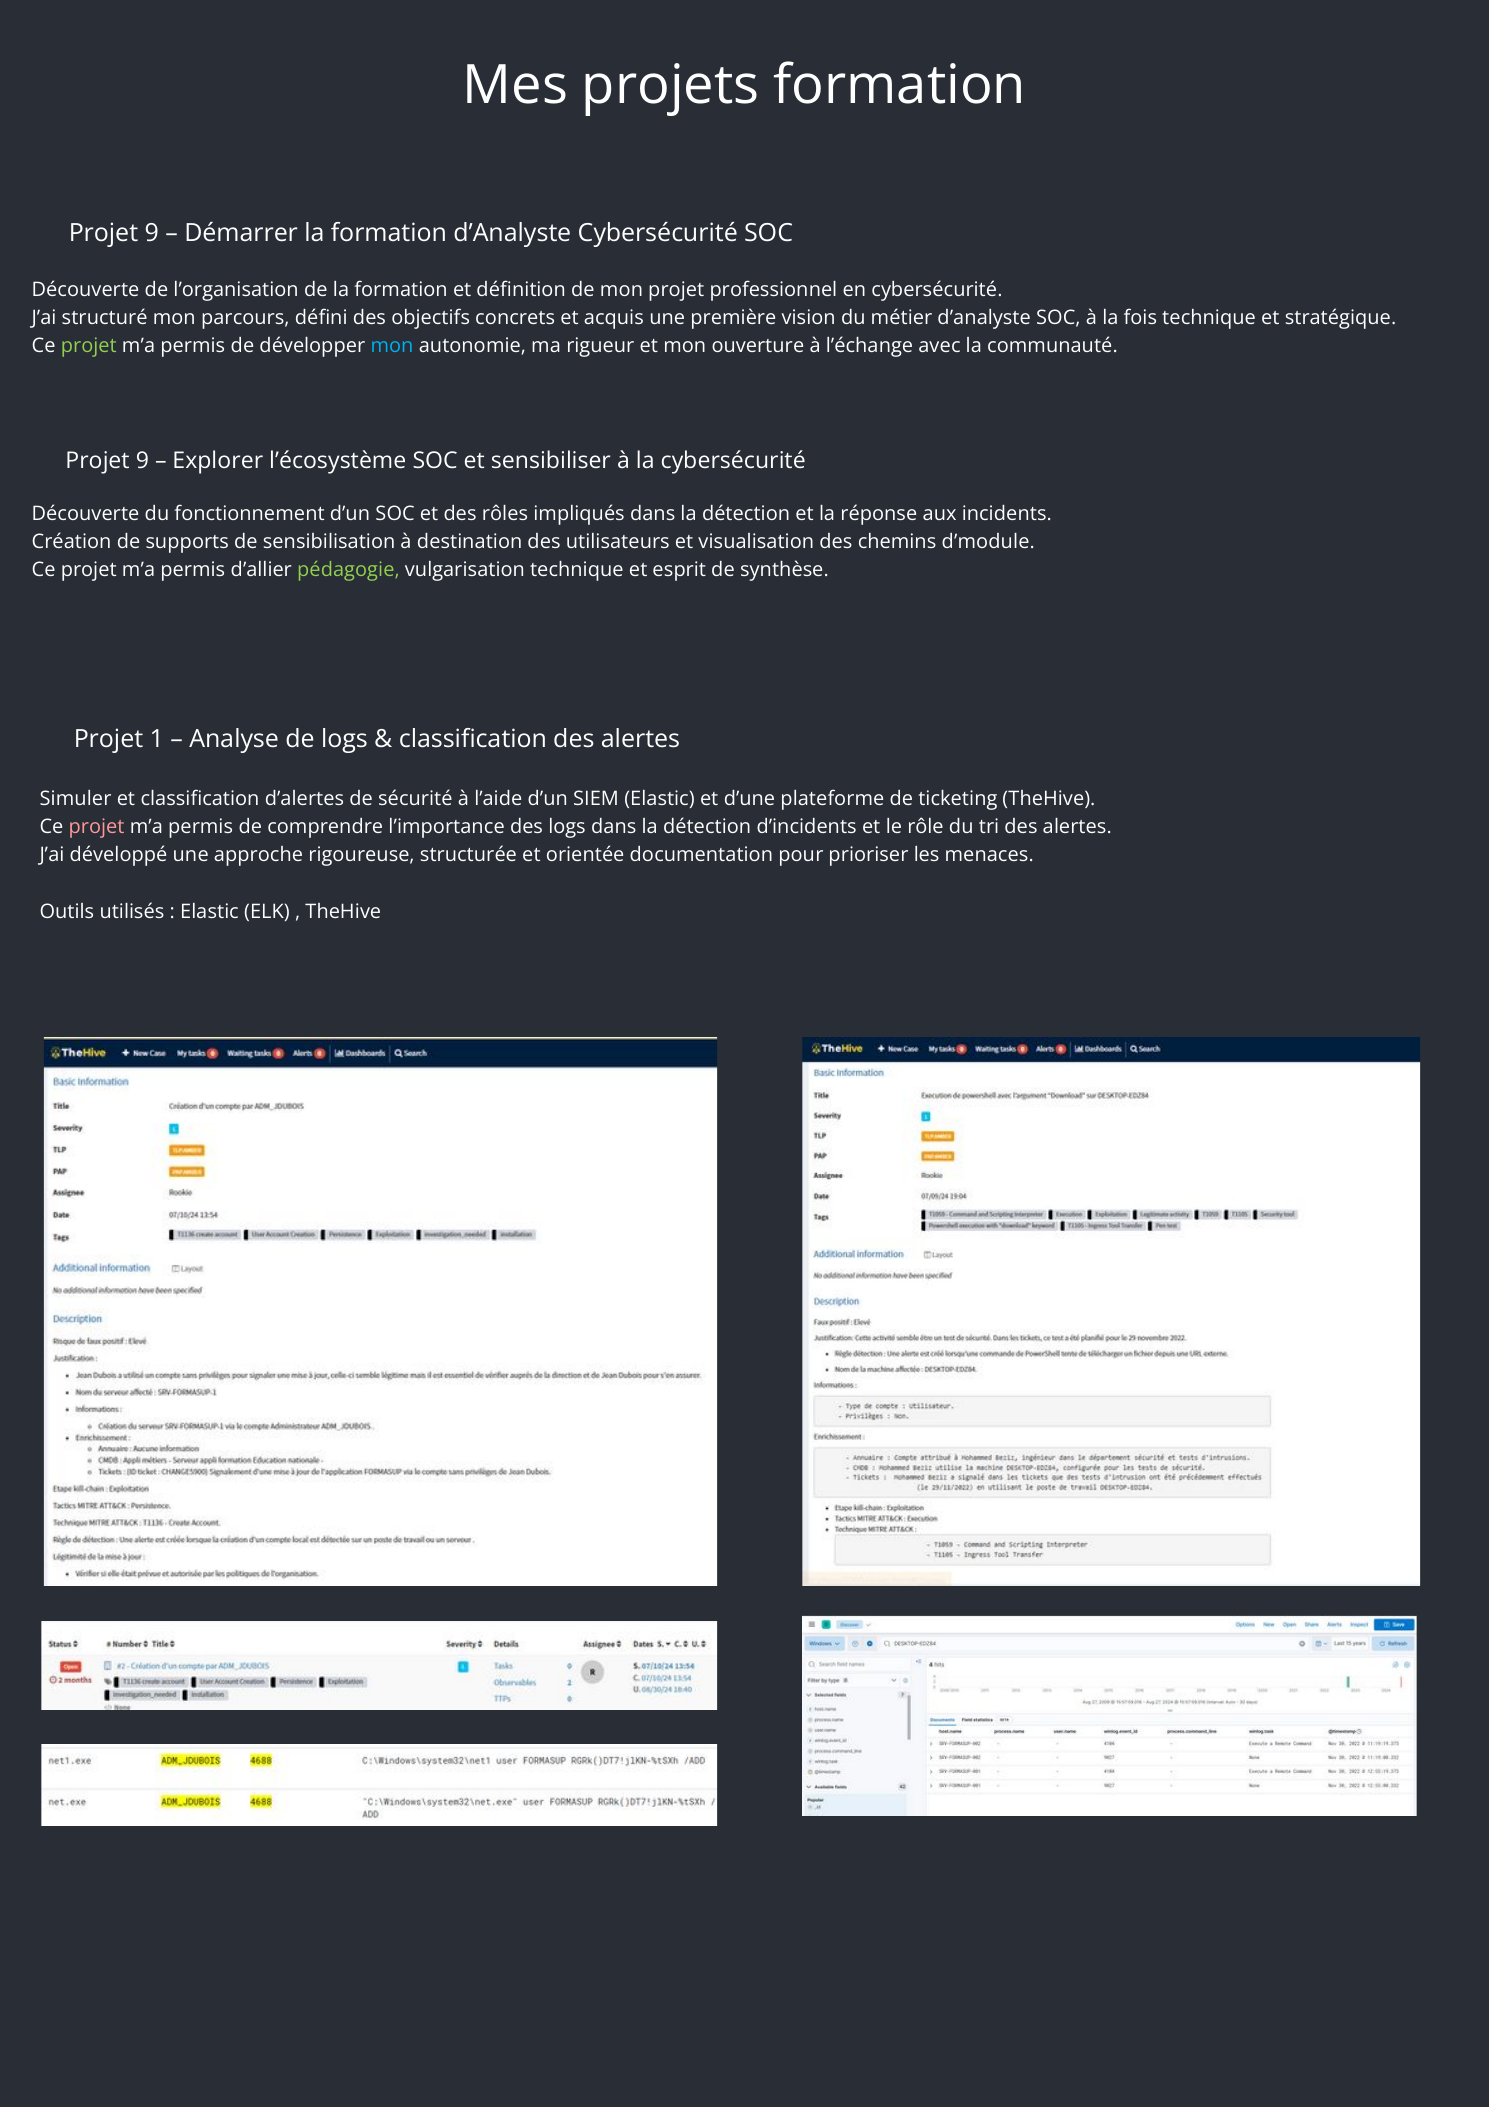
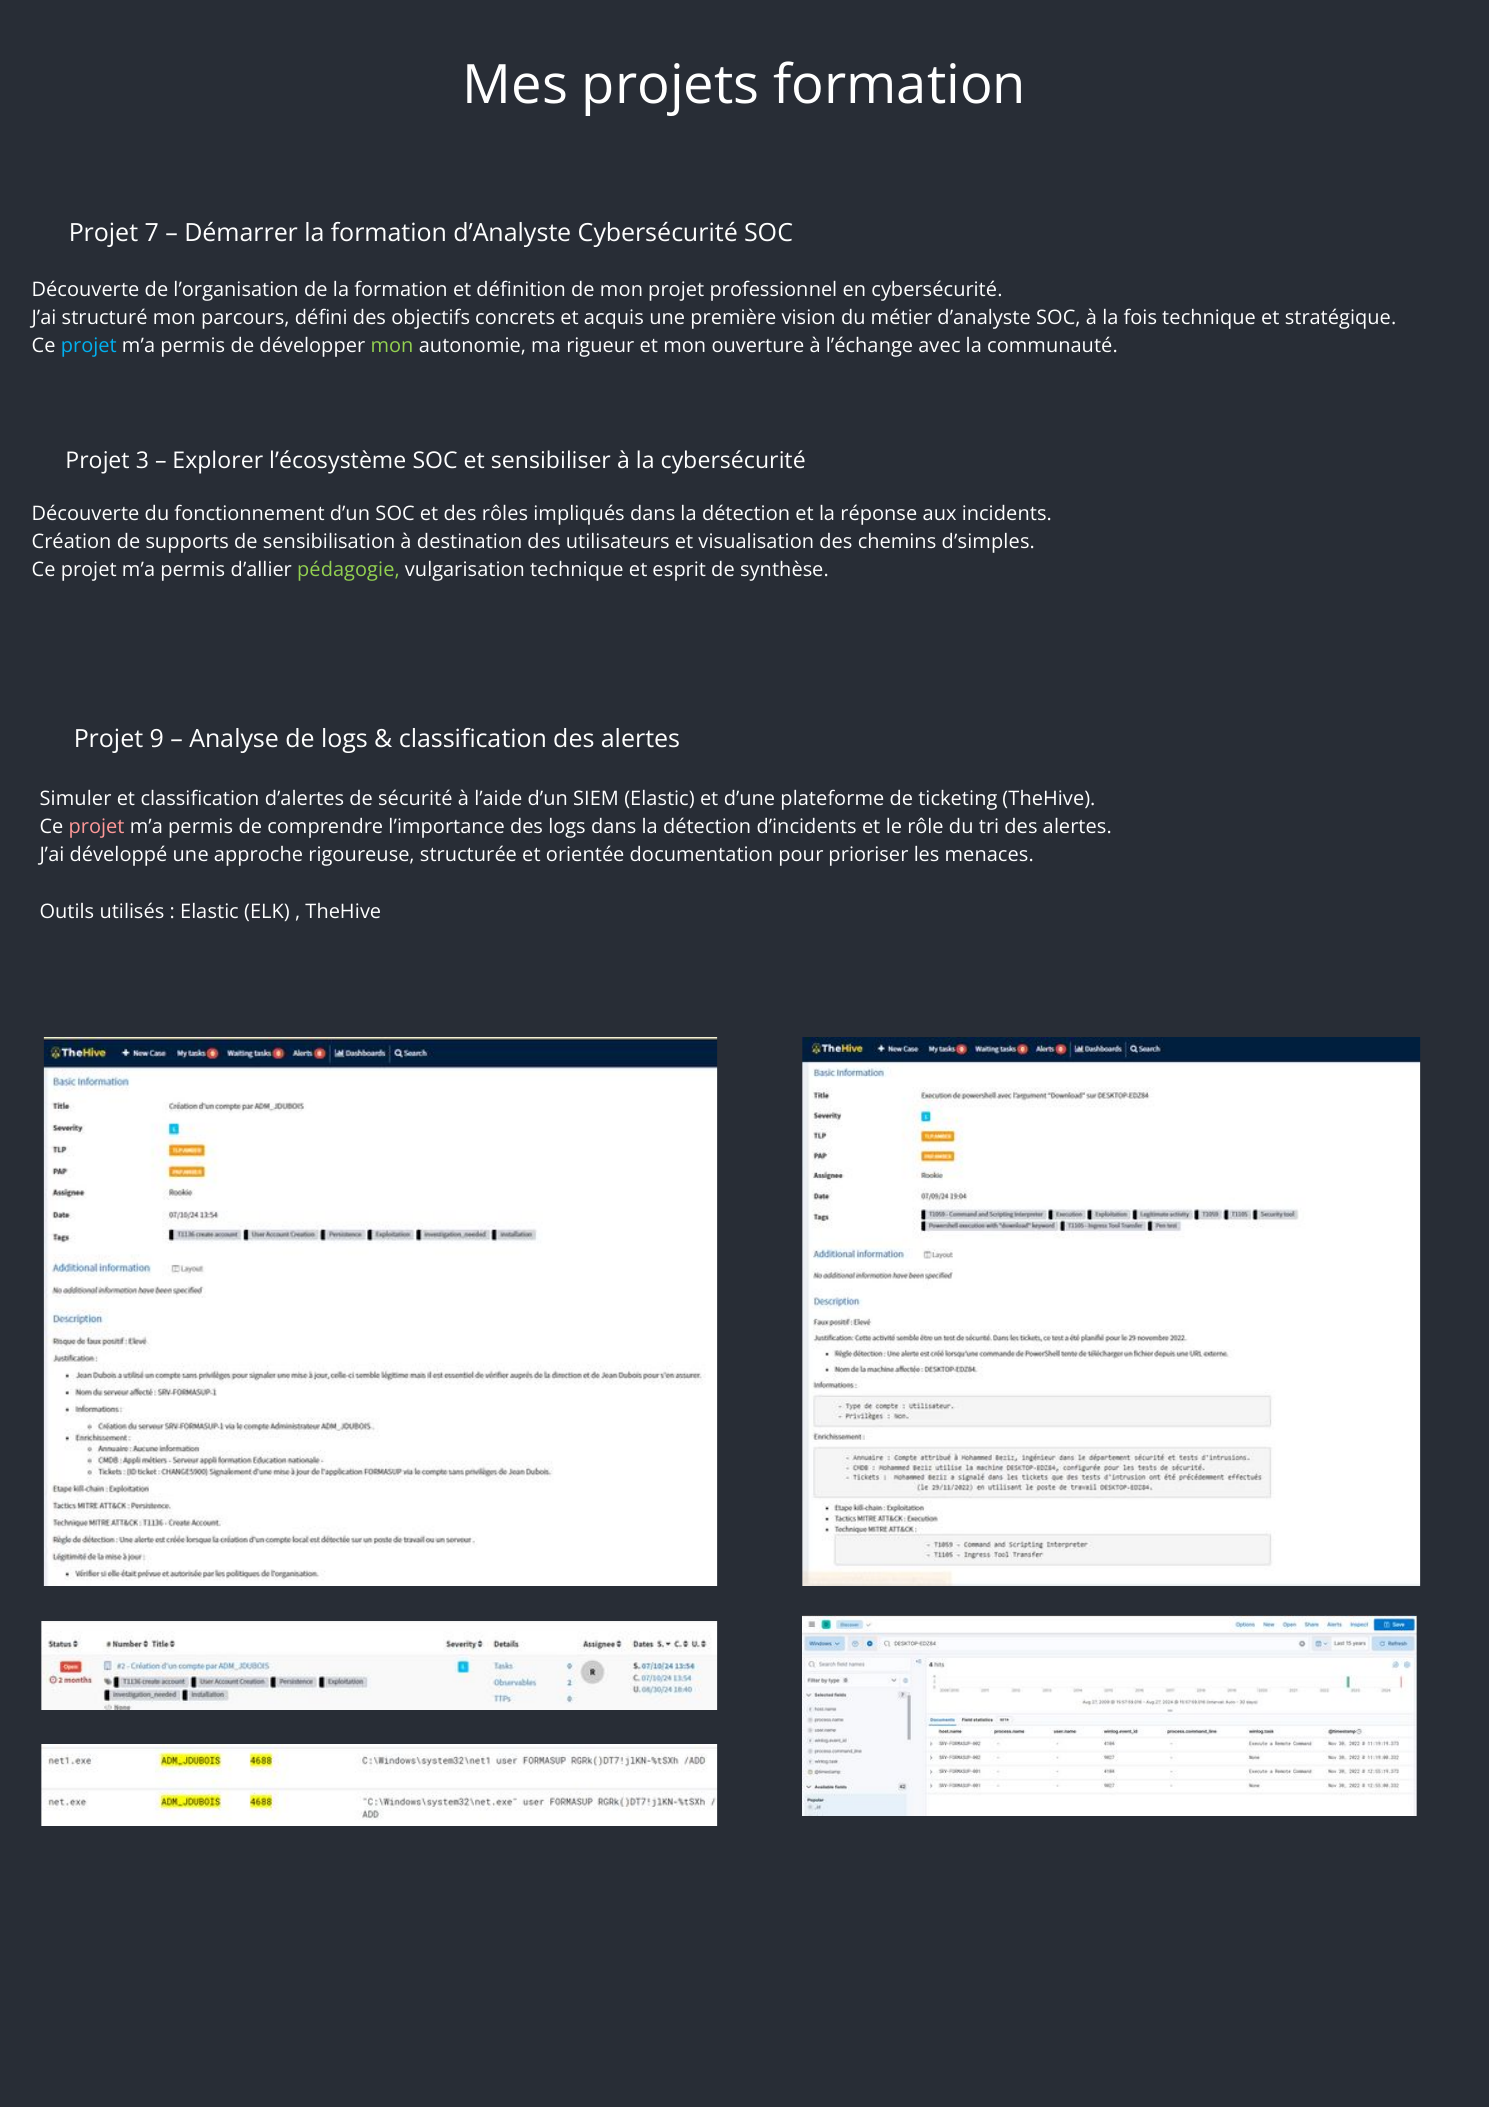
9: 9 -> 7 (152, 233)
projet colour: light green -> light blue (89, 345)
mon colour: light blue -> light green (392, 345)
Projet 9: 9 -> 3 (142, 460)
d’module: d’module -> d’simples (988, 542)
1: 1 -> 9 (157, 739)
